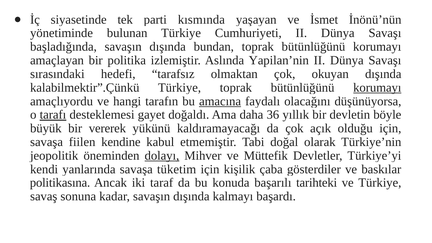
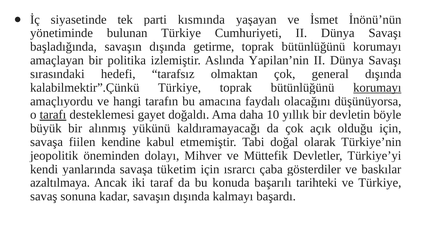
bundan: bundan -> getirme (214, 47)
okuyan: okuyan -> general (330, 74)
amacına underline: present -> none (220, 101)
36: 36 -> 10 (273, 115)
vererek: vererek -> alınmış (107, 128)
dolayı underline: present -> none (162, 156)
kişilik: kişilik -> ısrarcı (240, 169)
politikasına: politikasına -> azaltılmaya (60, 183)
